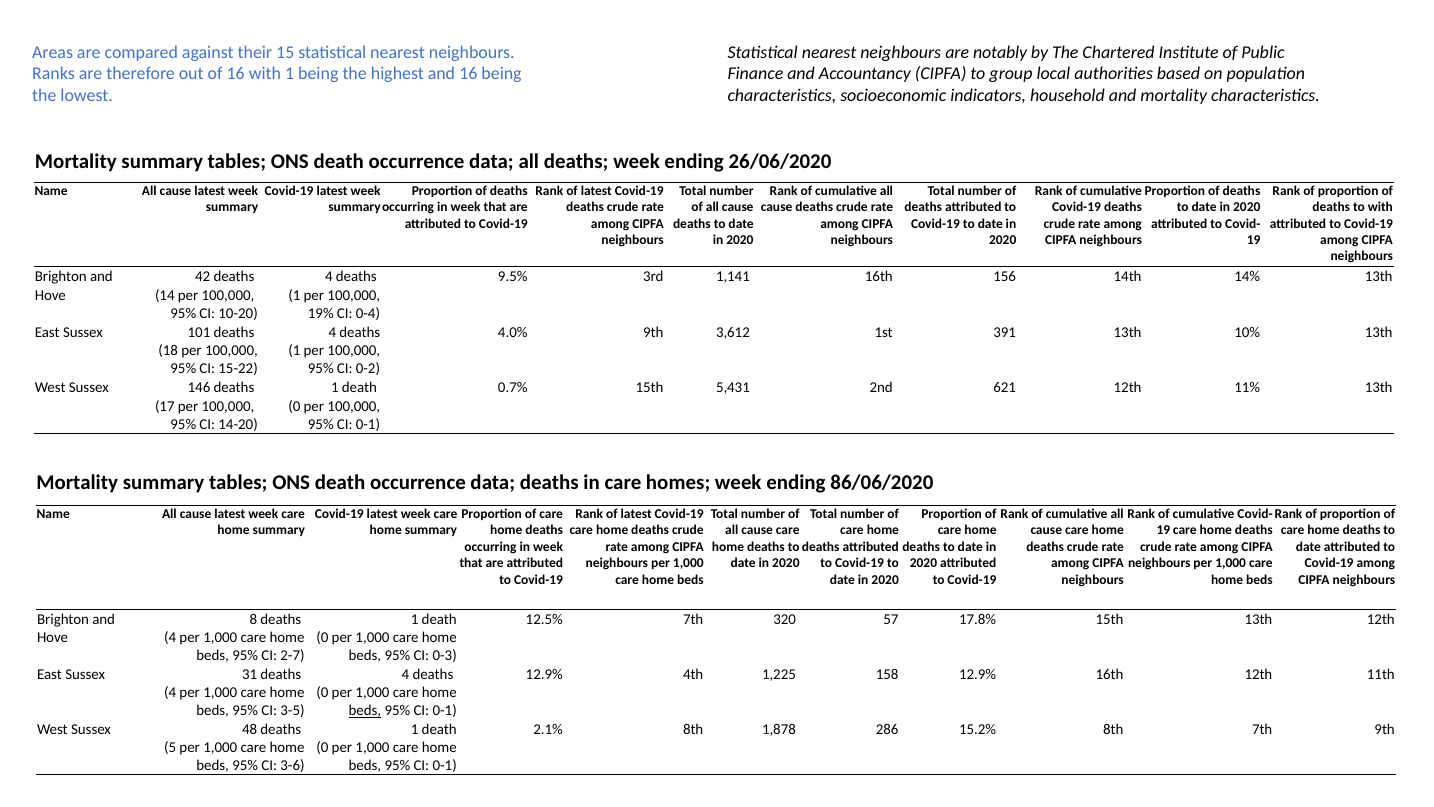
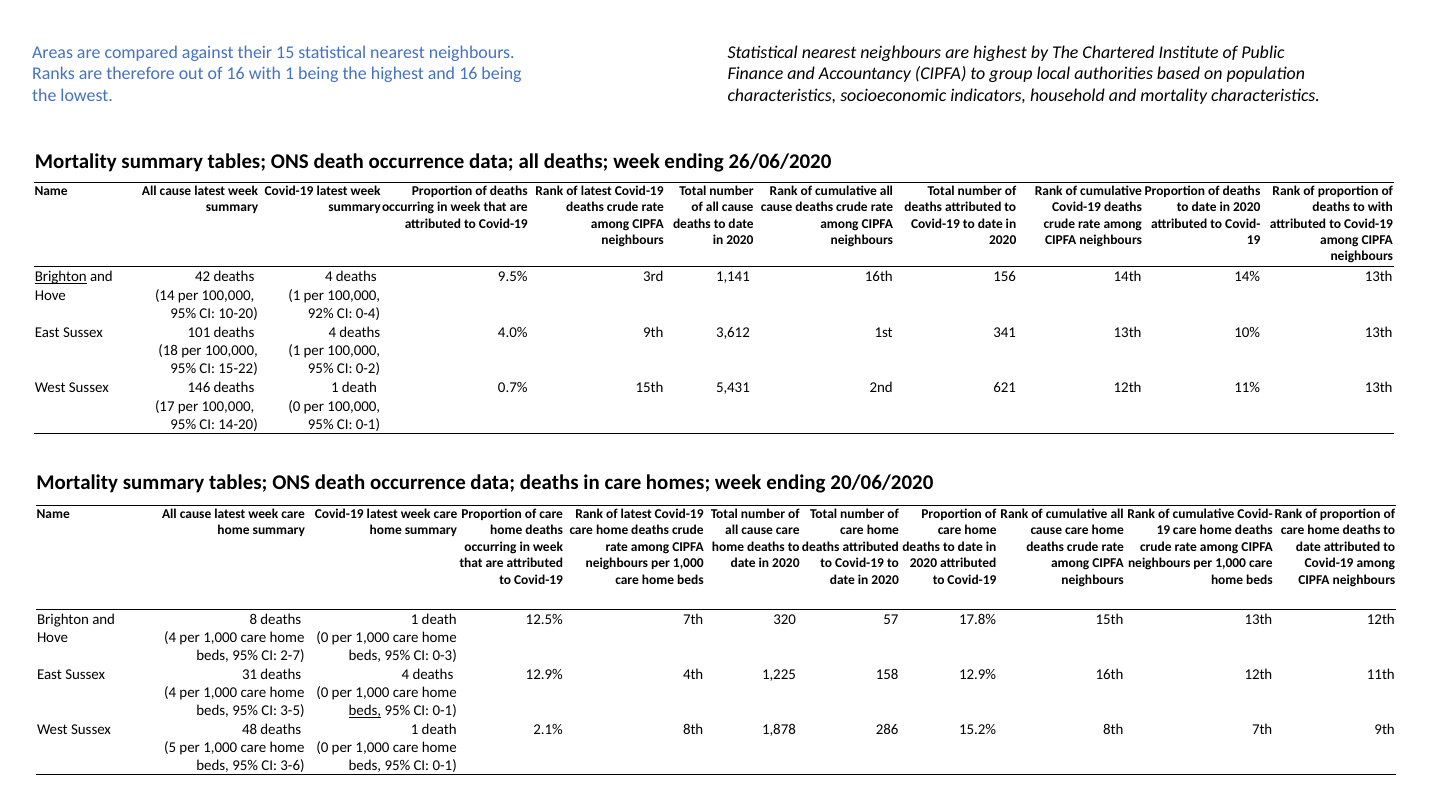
are notably: notably -> highest (1000, 52)
Brighton underline: none -> present (61, 277)
19%: 19% -> 92% (321, 313)
391: 391 -> 341 (1005, 332)
86/06/2020: 86/06/2020 -> 20/06/2020 (882, 482)
